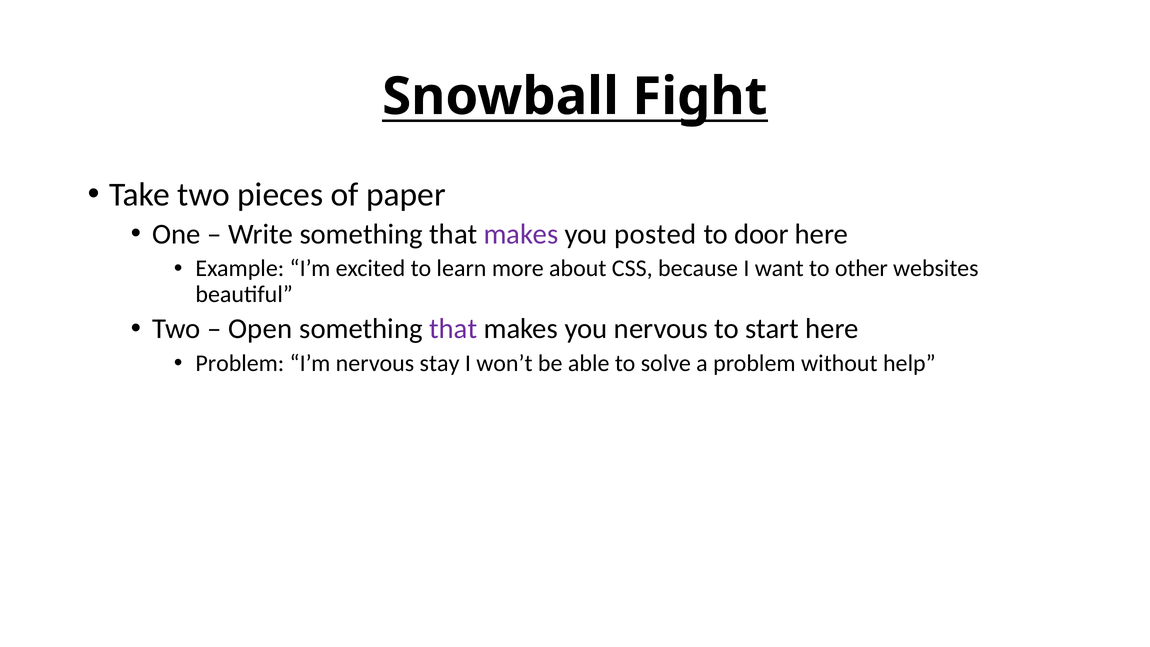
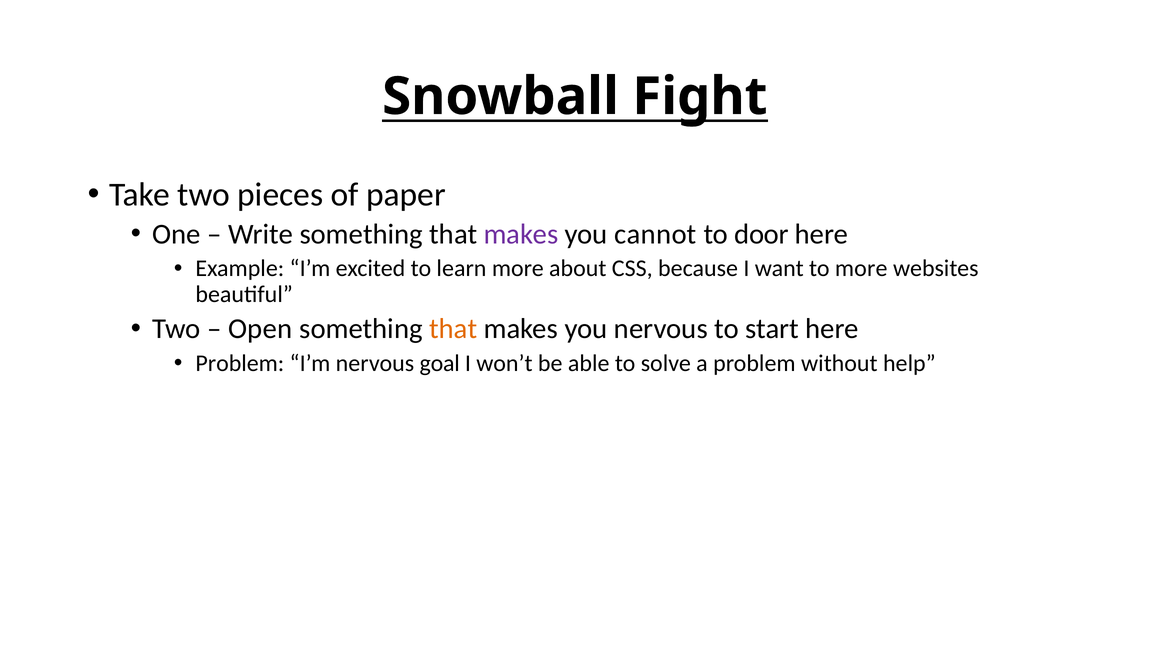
posted: posted -> cannot (655, 234)
to other: other -> more (861, 269)
that colour: purple -> orange (453, 329)
stay: stay -> goal (440, 363)
